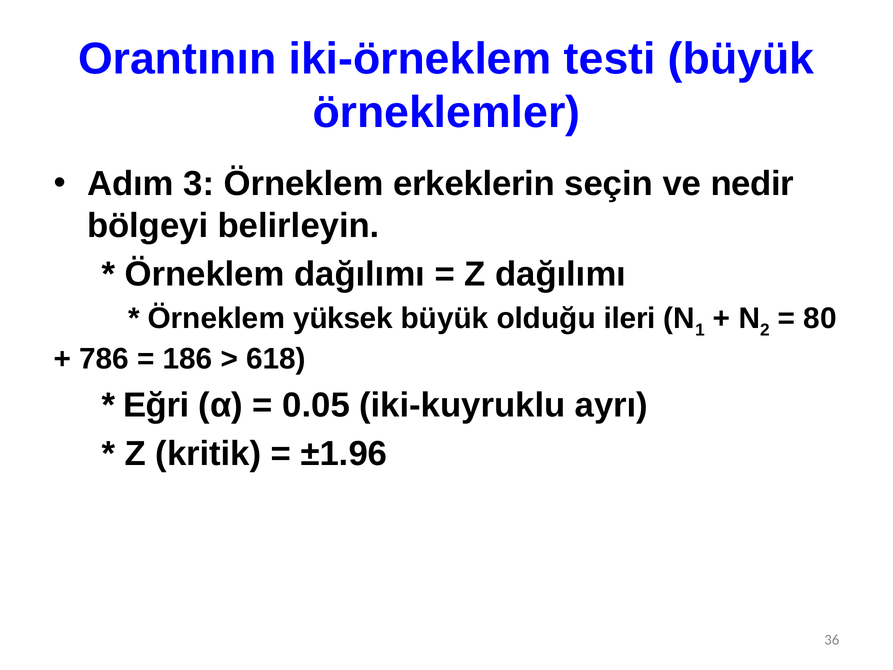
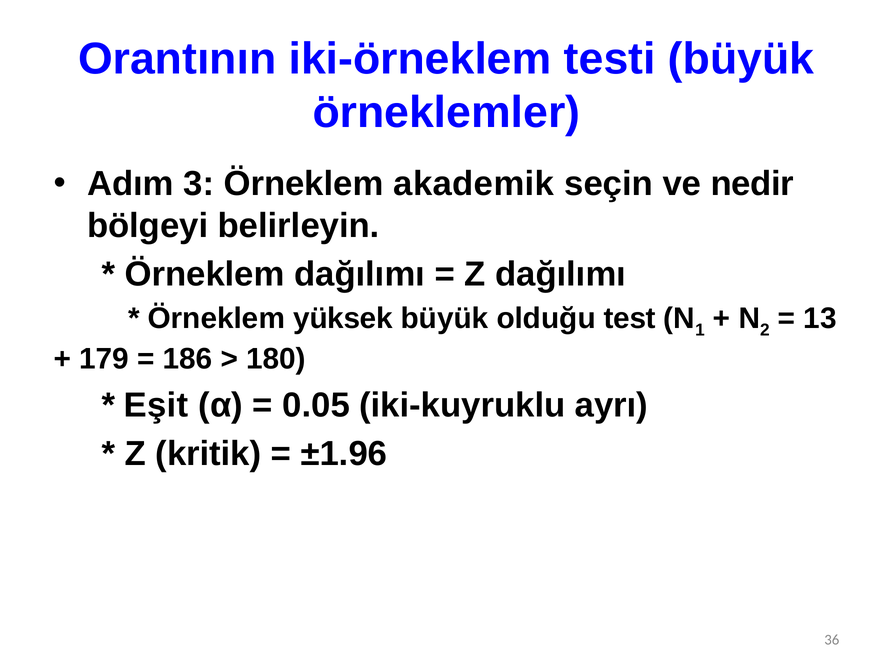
erkeklerin: erkeklerin -> akademik (474, 184)
ileri: ileri -> test (630, 318)
80: 80 -> 13 (820, 318)
786: 786 -> 179 (104, 359)
618: 618 -> 180 (276, 359)
Eğri: Eğri -> Eşit (156, 405)
